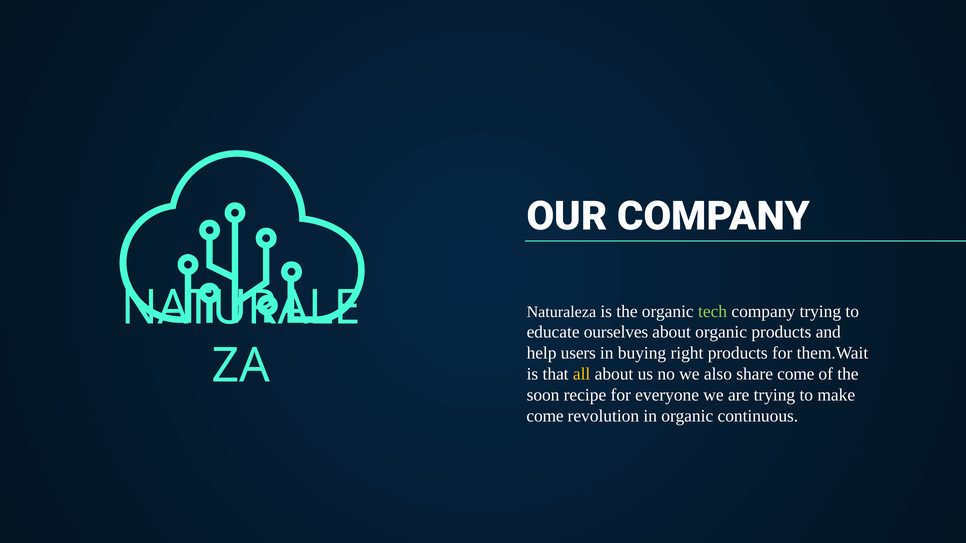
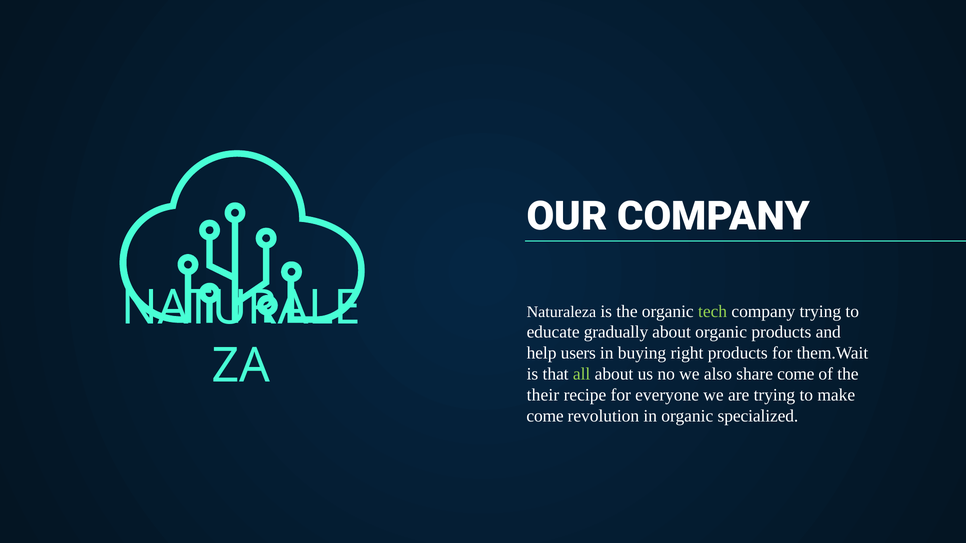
ourselves: ourselves -> gradually (616, 332)
all colour: yellow -> light green (582, 374)
soon: soon -> their (543, 395)
continuous: continuous -> specialized (758, 416)
